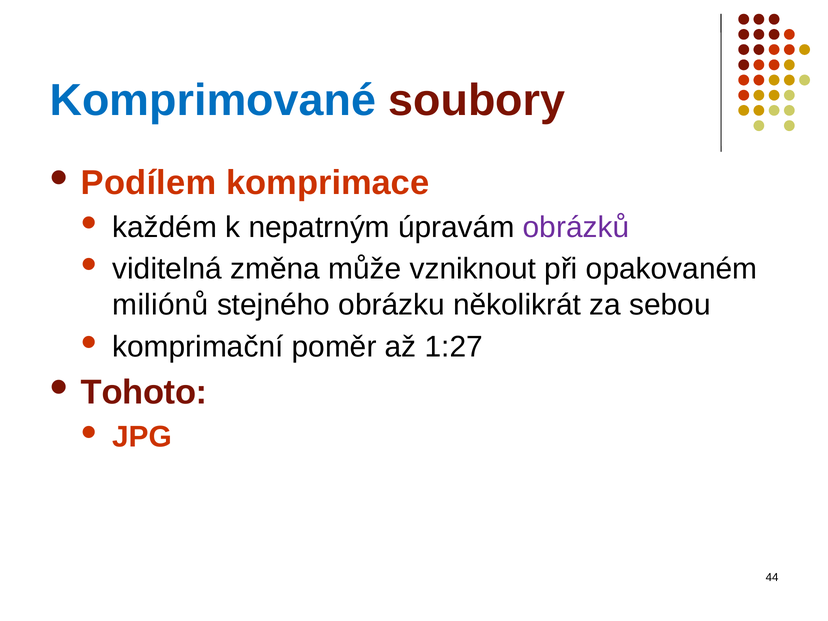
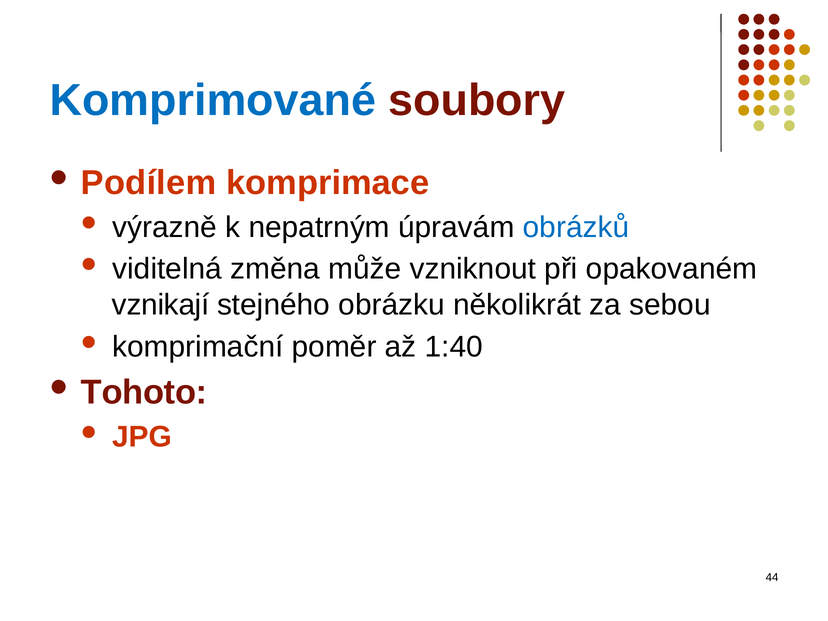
každém: každém -> výrazně (165, 227)
obrázků colour: purple -> blue (576, 227)
miliónů: miliónů -> vznikají (161, 305)
1:27: 1:27 -> 1:40 (454, 347)
